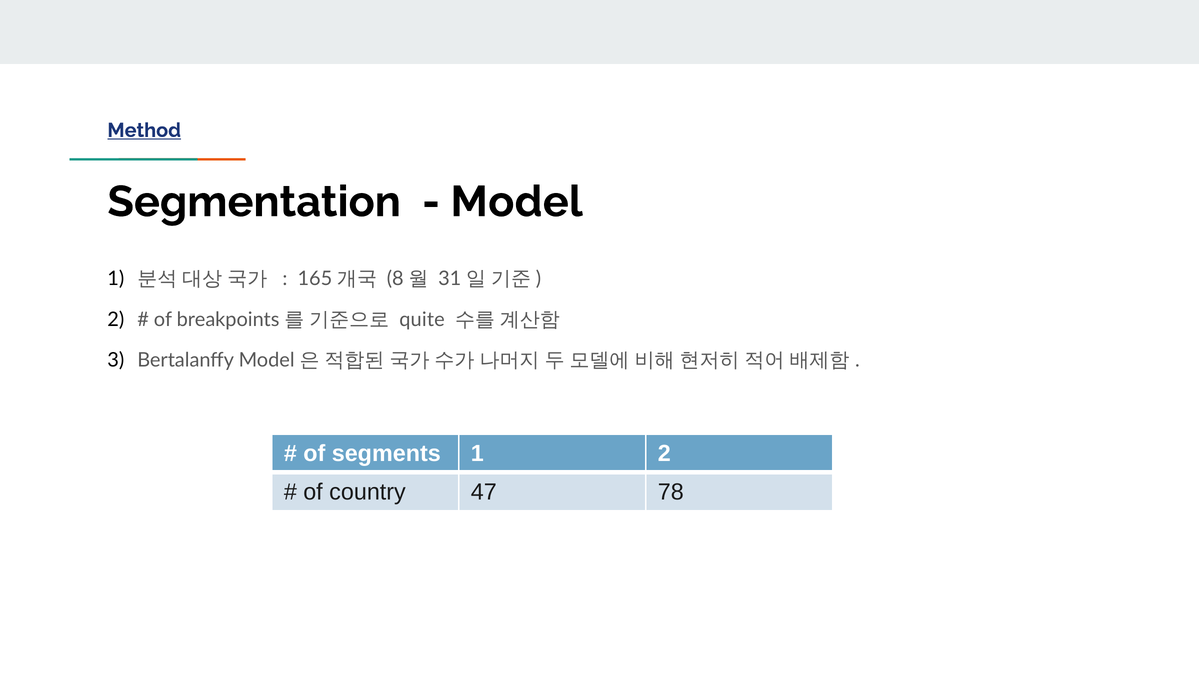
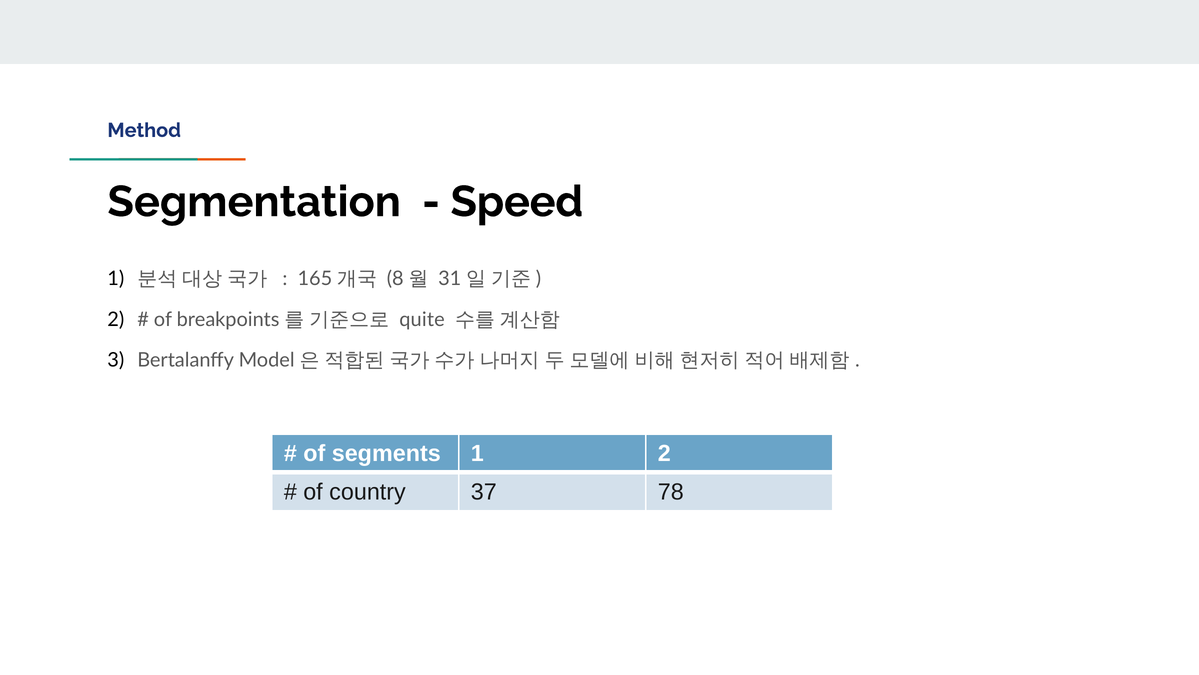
Method underline: present -> none (144, 130)
Model: Model -> Speed (517, 202)
47: 47 -> 37 (484, 491)
